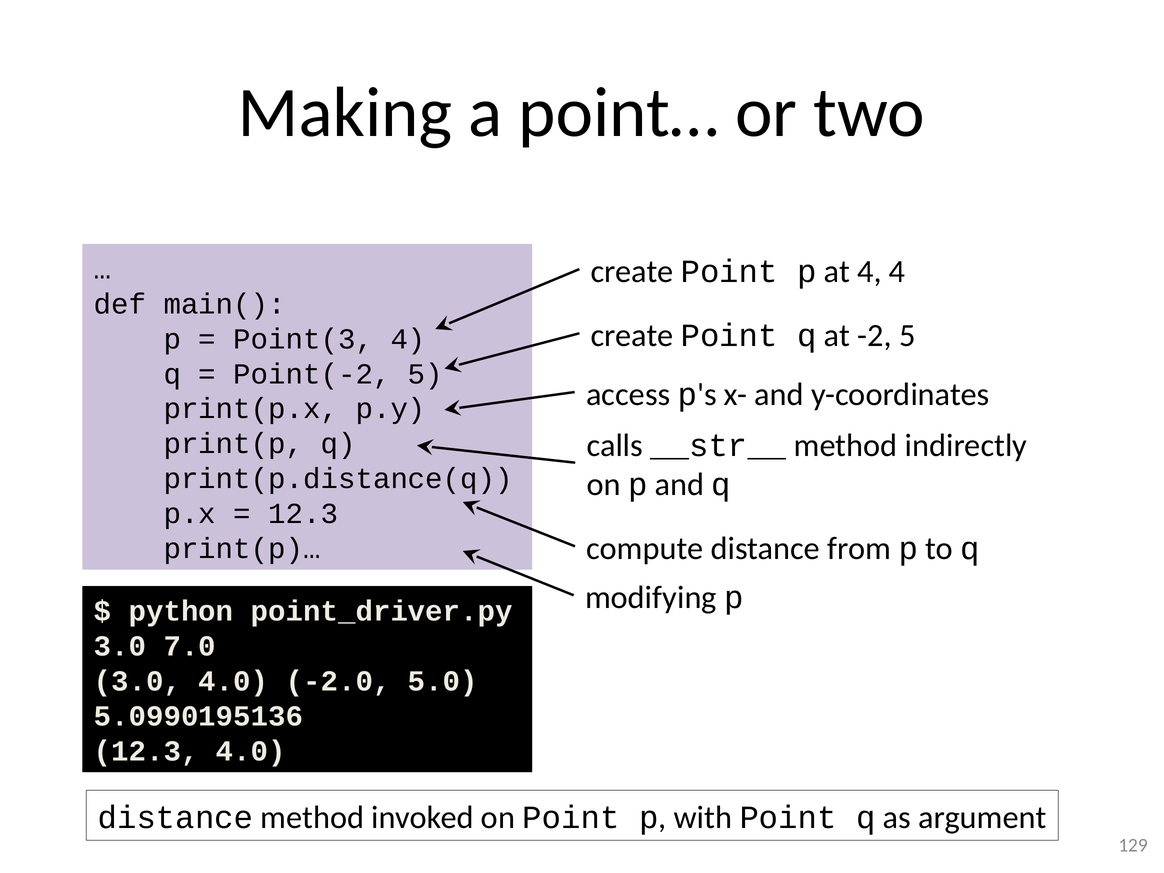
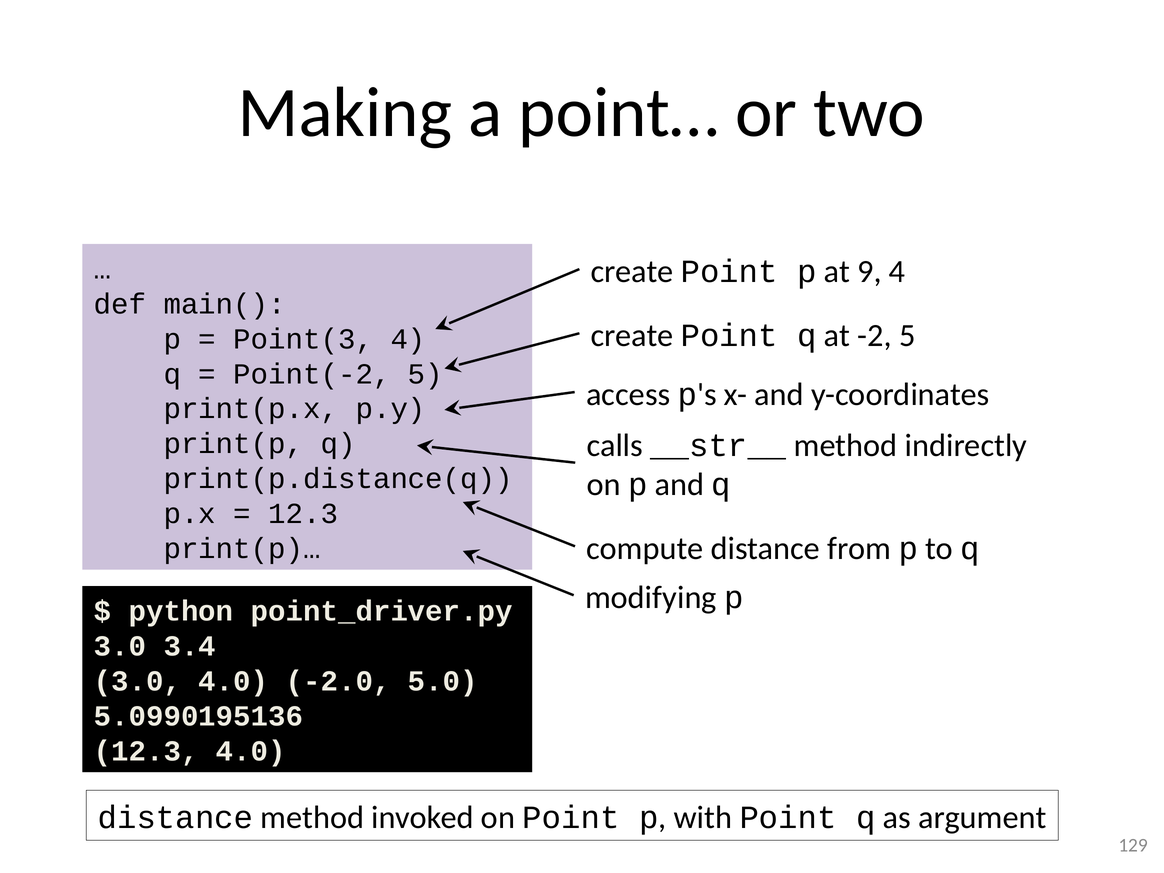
at 4: 4 -> 9 (869, 271)
7.0: 7.0 -> 3.4 (190, 646)
